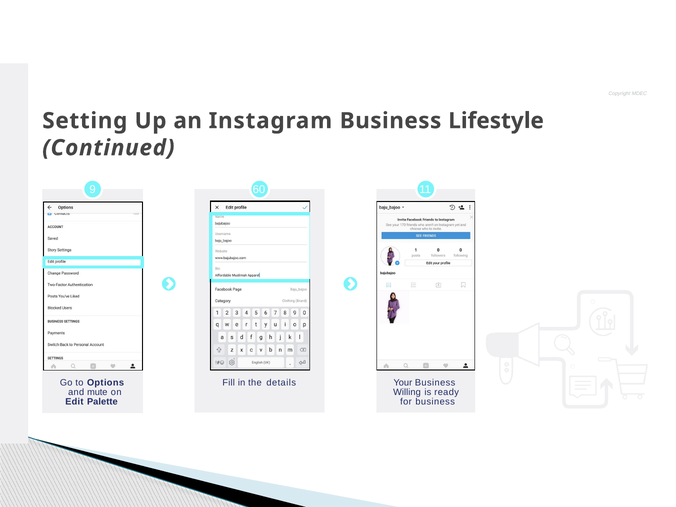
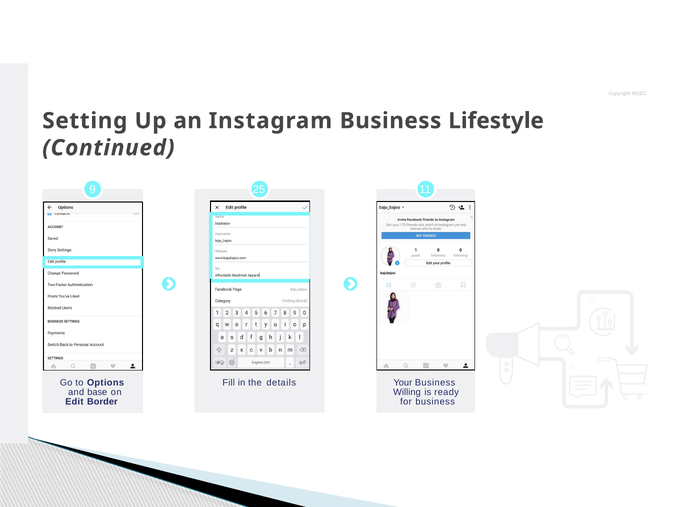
60: 60 -> 25 (259, 189)
mute: mute -> base (97, 392)
Palette: Palette -> Border (102, 402)
